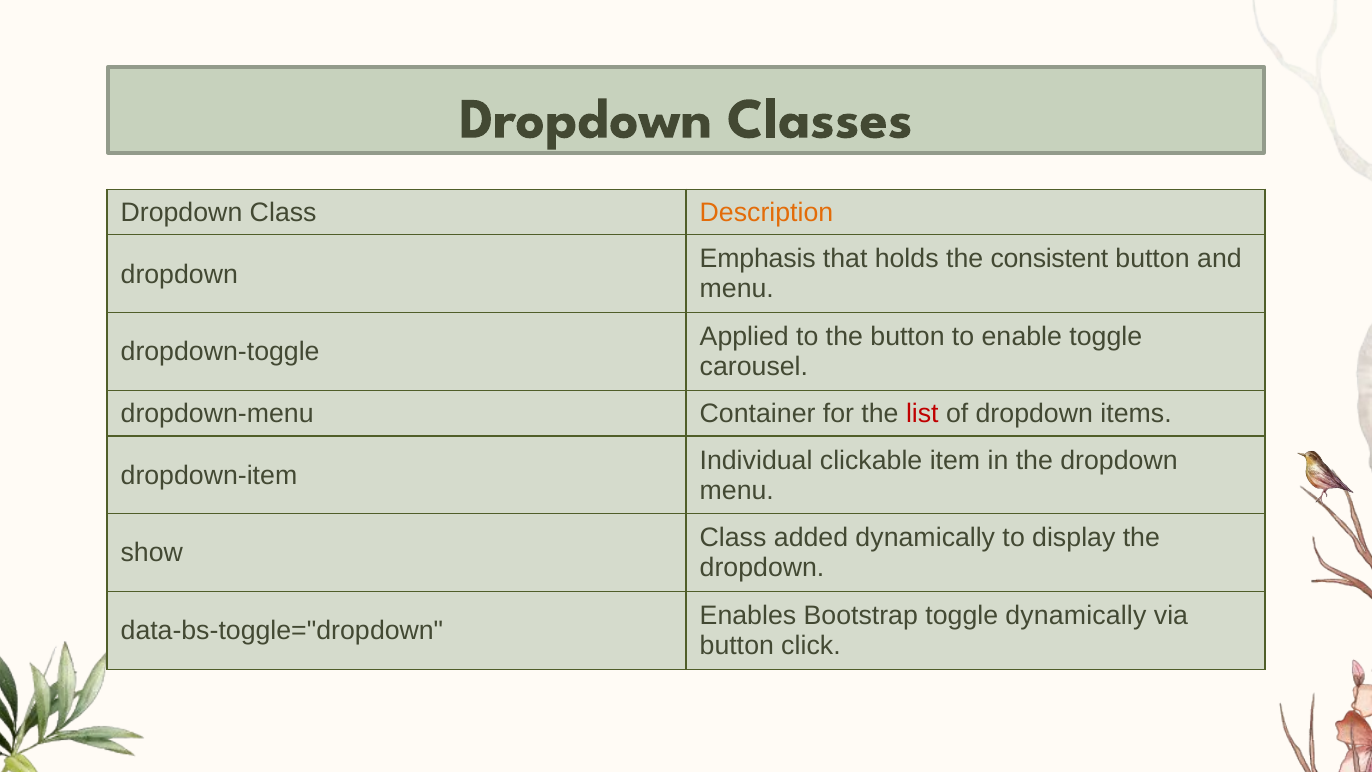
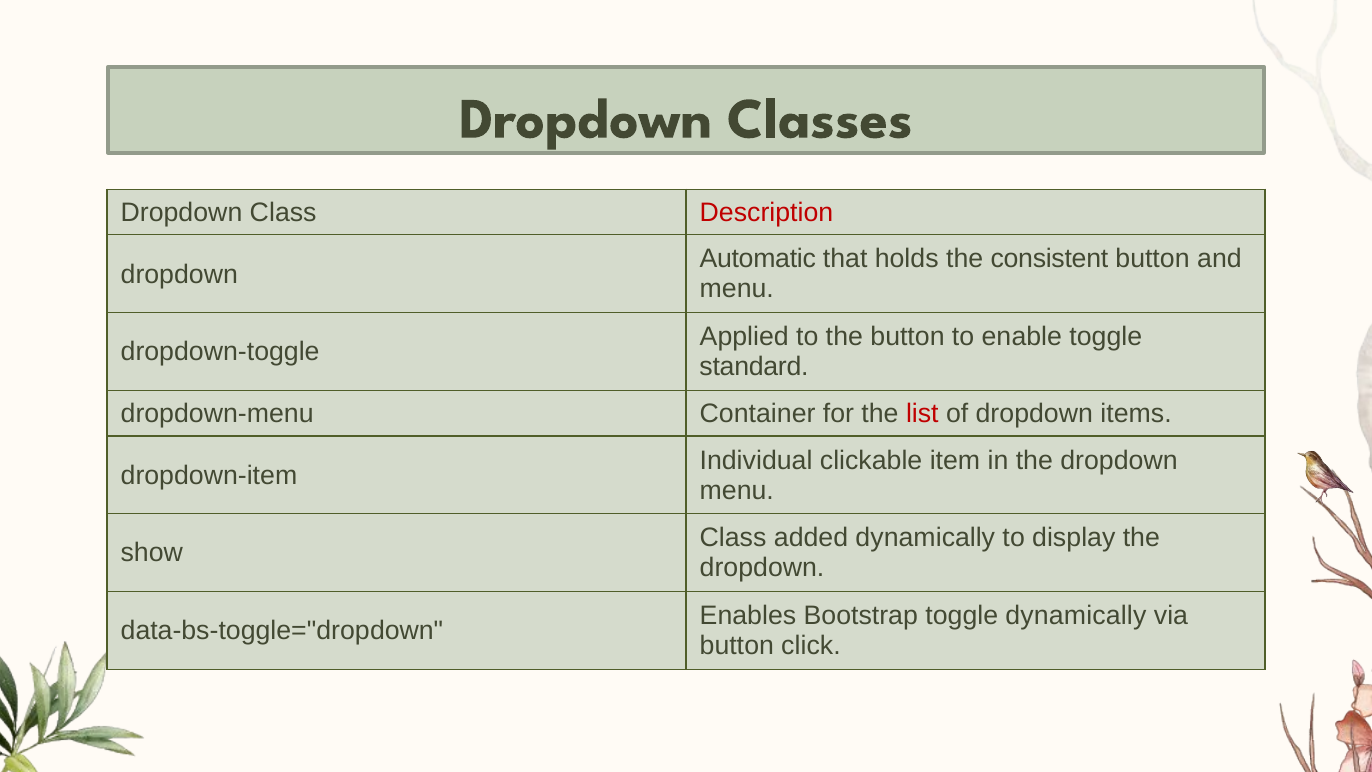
Description colour: orange -> red (766, 212)
Emphasis: Emphasis -> Automatic (758, 259)
carousel: carousel -> standard (754, 367)
